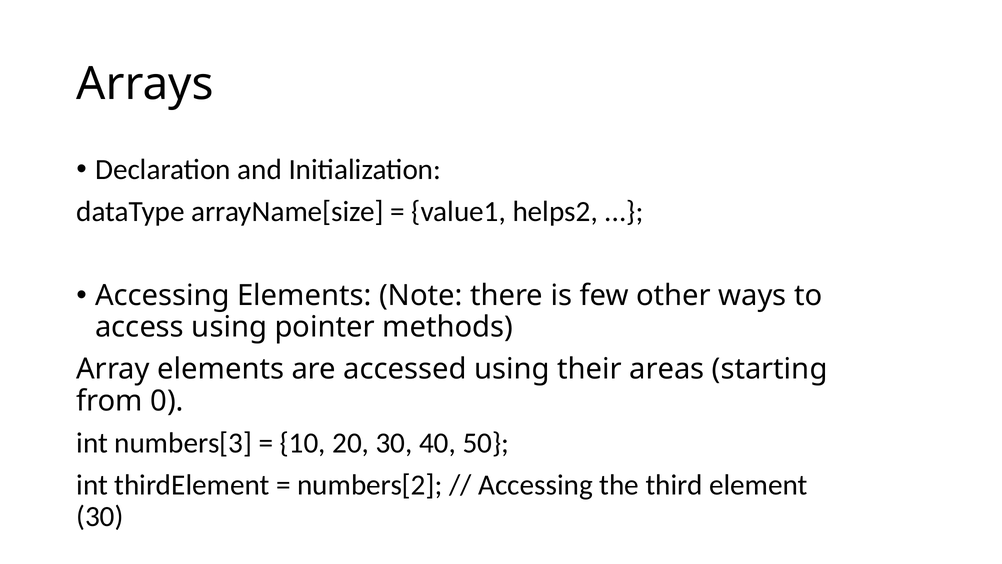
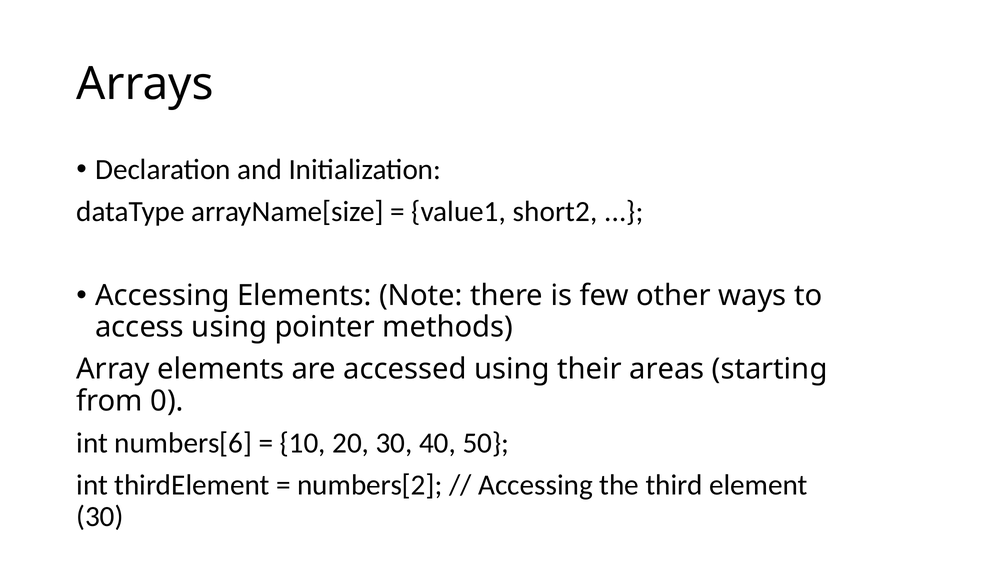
helps2: helps2 -> short2 (555, 211)
numbers[3: numbers[3 -> numbers[6 (183, 443)
